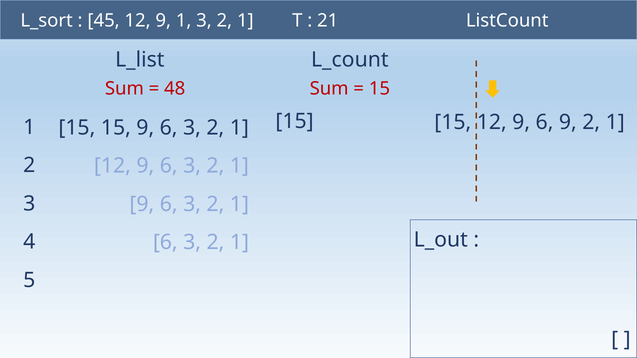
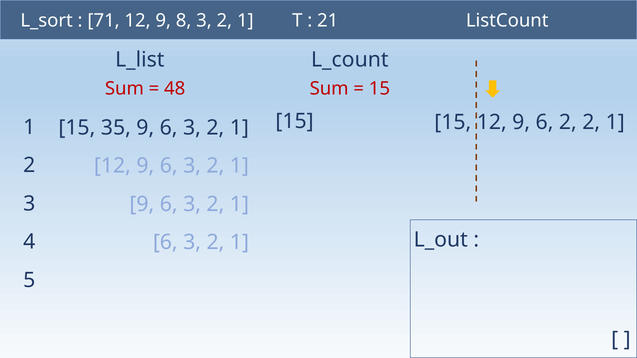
45: 45 -> 71 (104, 21)
9 1: 1 -> 8 (184, 21)
6 9: 9 -> 2 (568, 122)
15: 15 -> 35 (116, 128)
